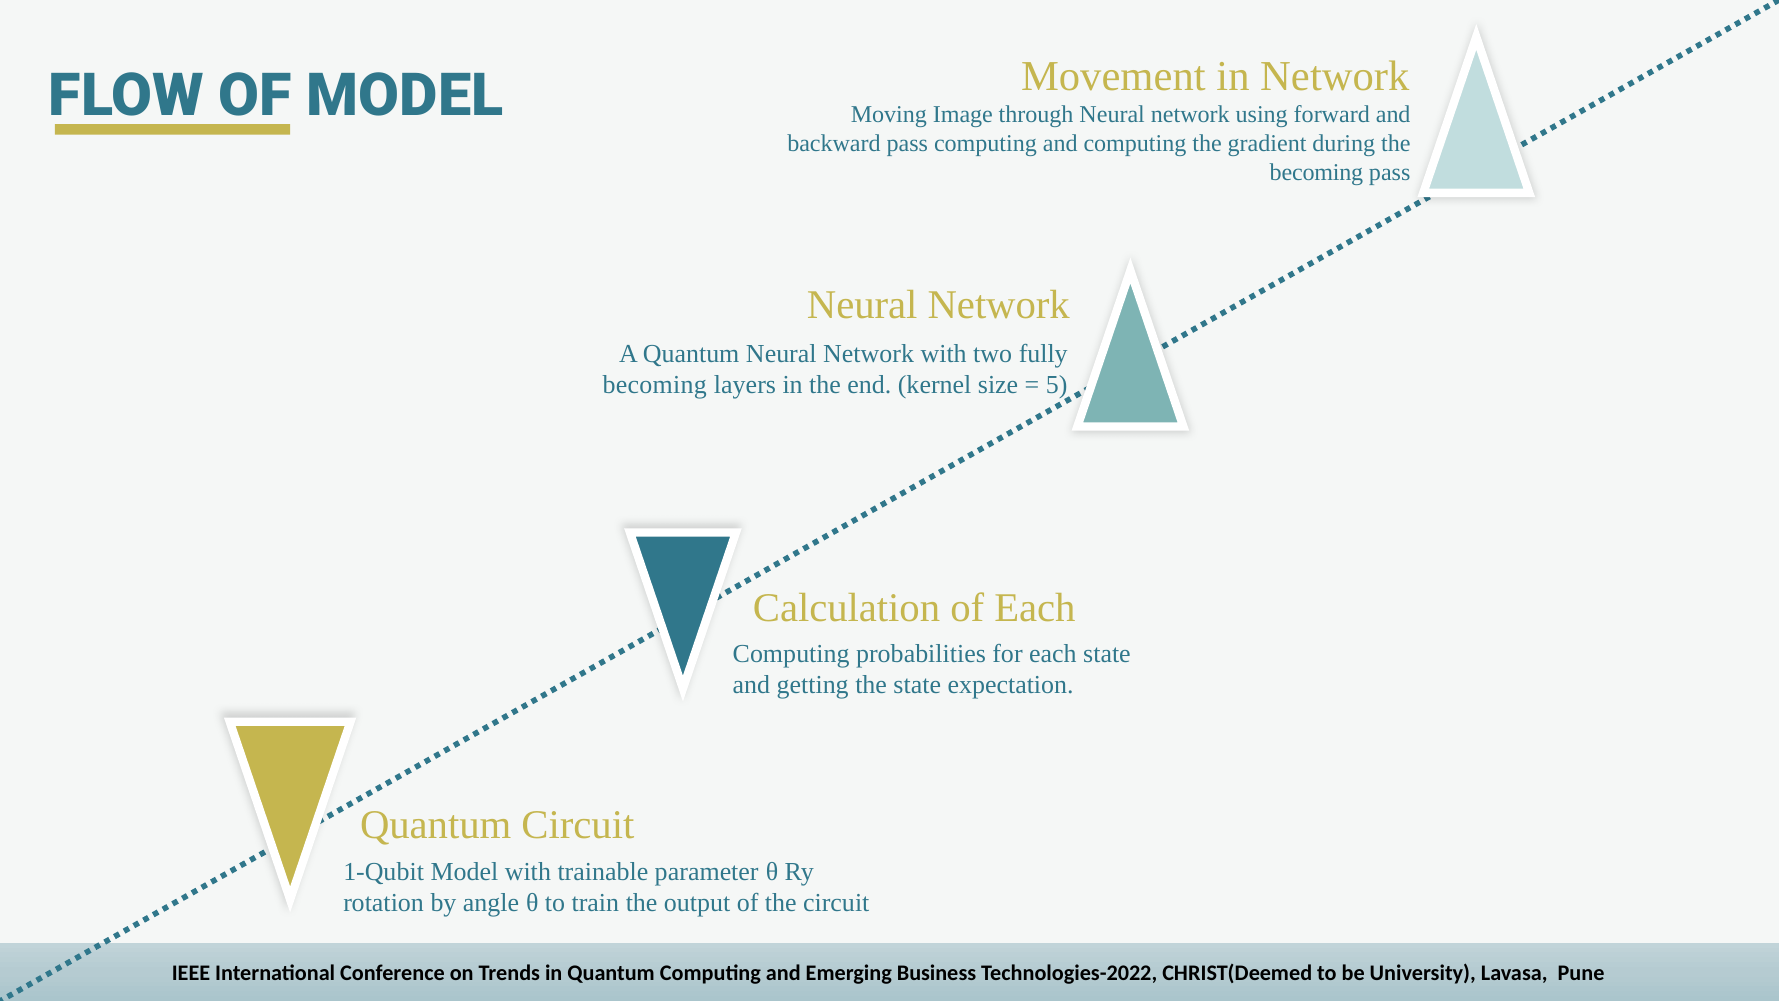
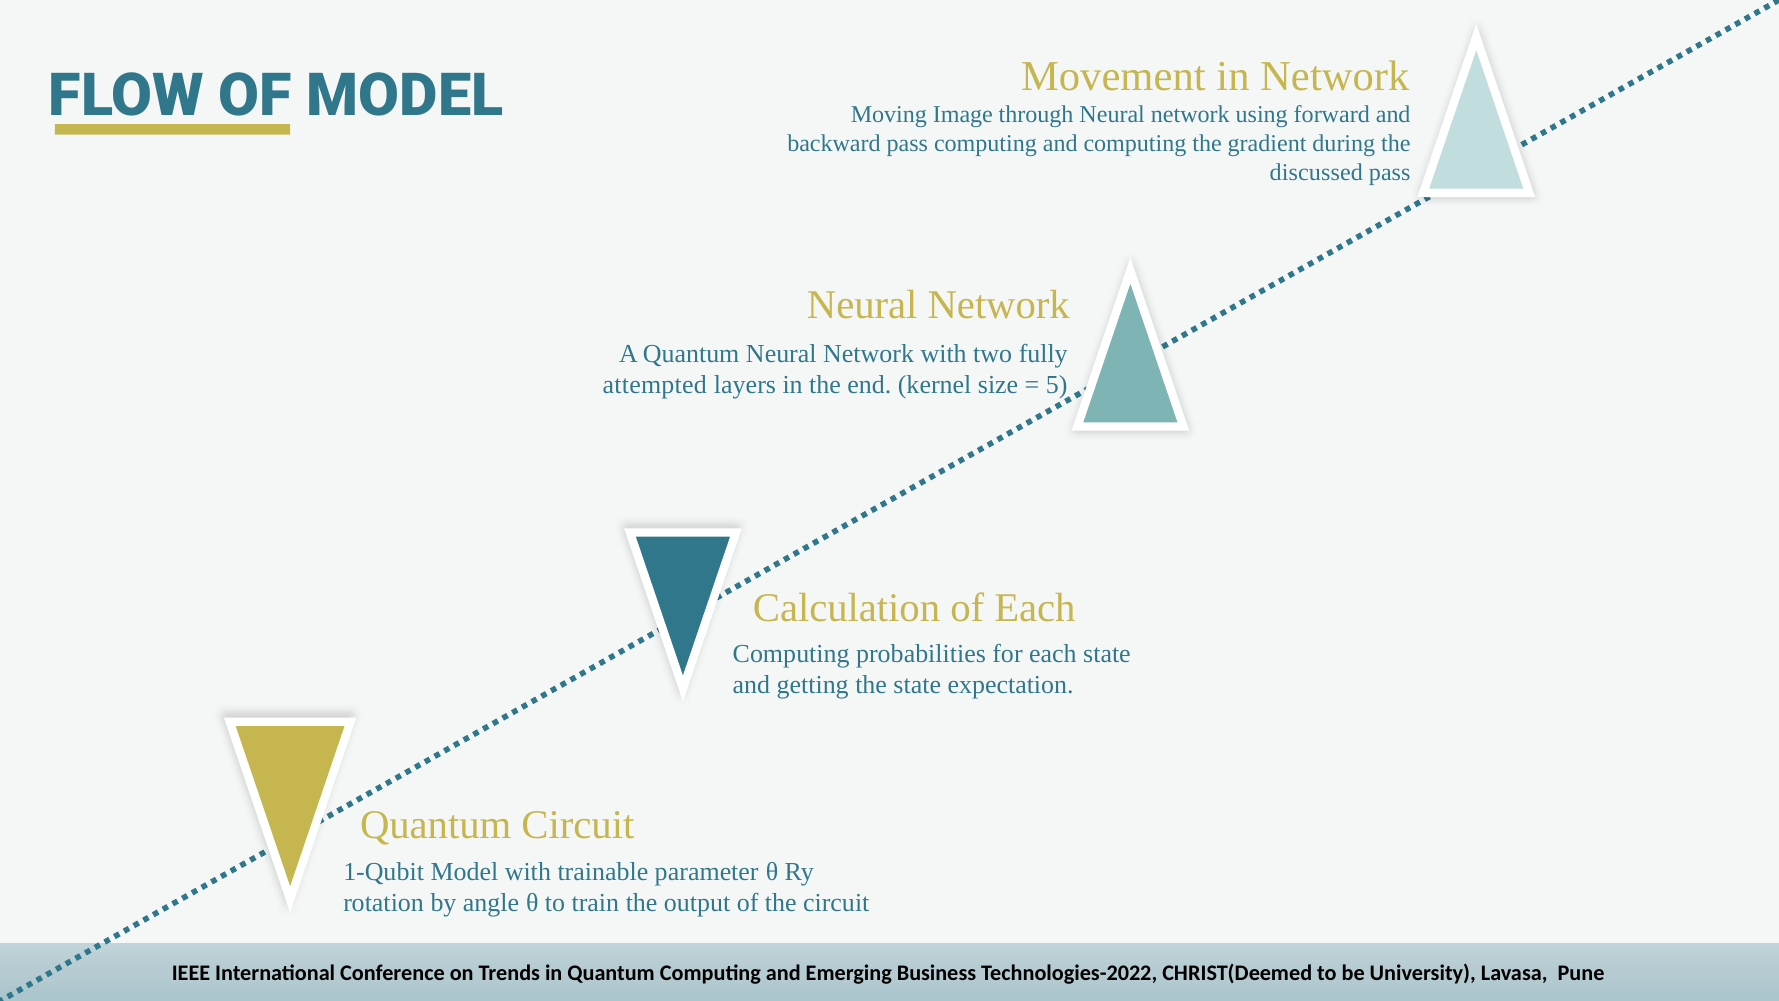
becoming: becoming -> discussed (1316, 172)
becoming: becoming -> attempted (655, 385)
